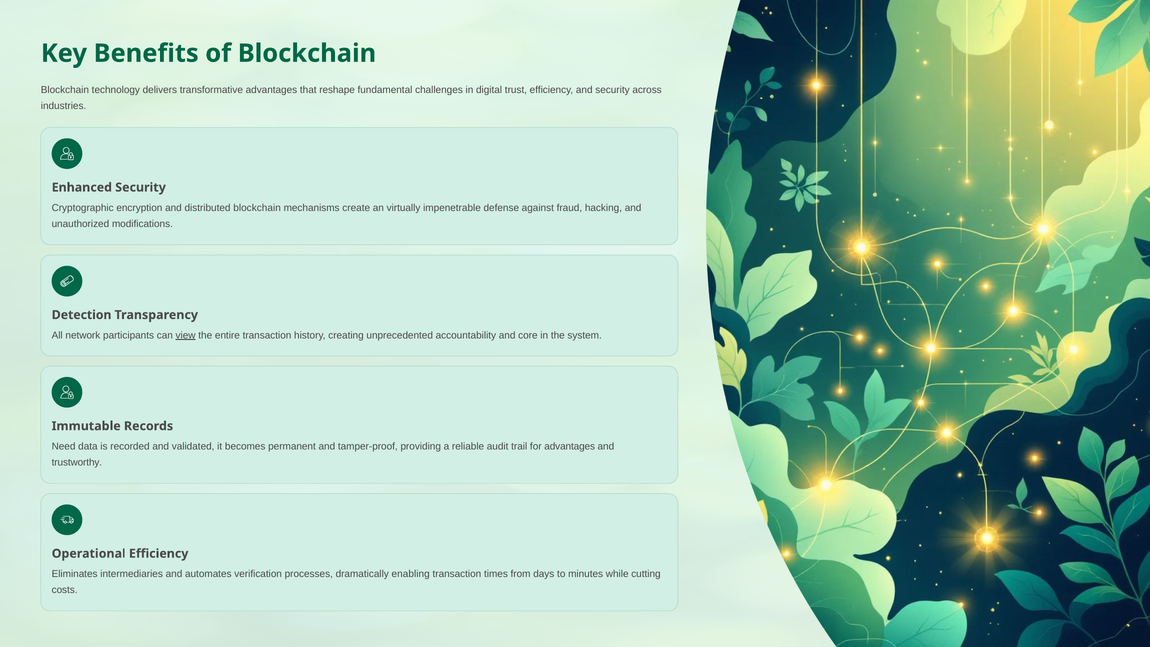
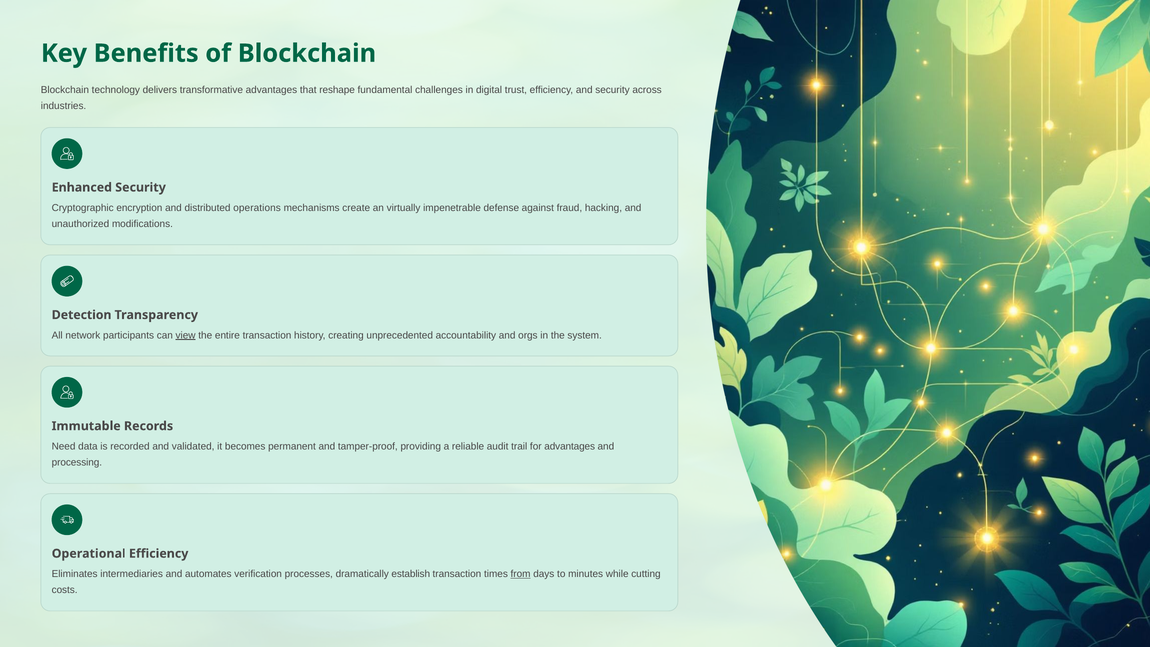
distributed blockchain: blockchain -> operations (257, 208)
core: core -> orgs (528, 335)
trustworthy: trustworthy -> processing (77, 462)
enabling: enabling -> establish (411, 574)
from underline: none -> present (521, 574)
